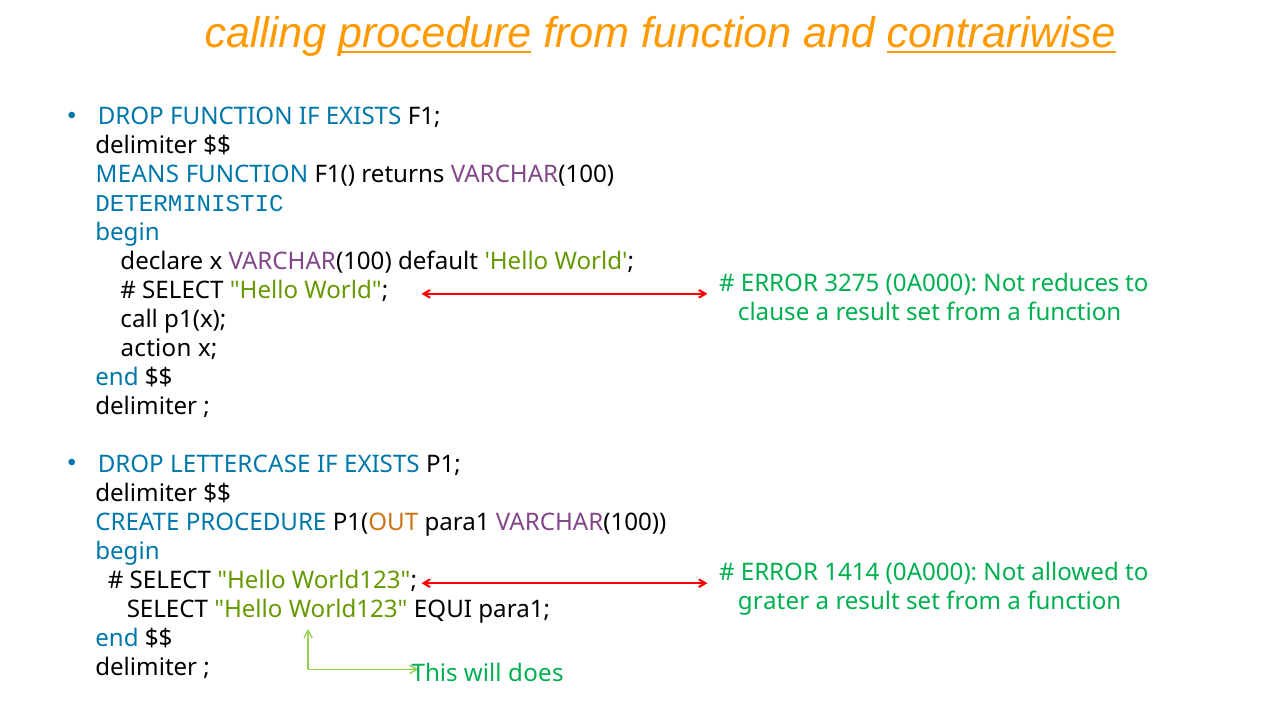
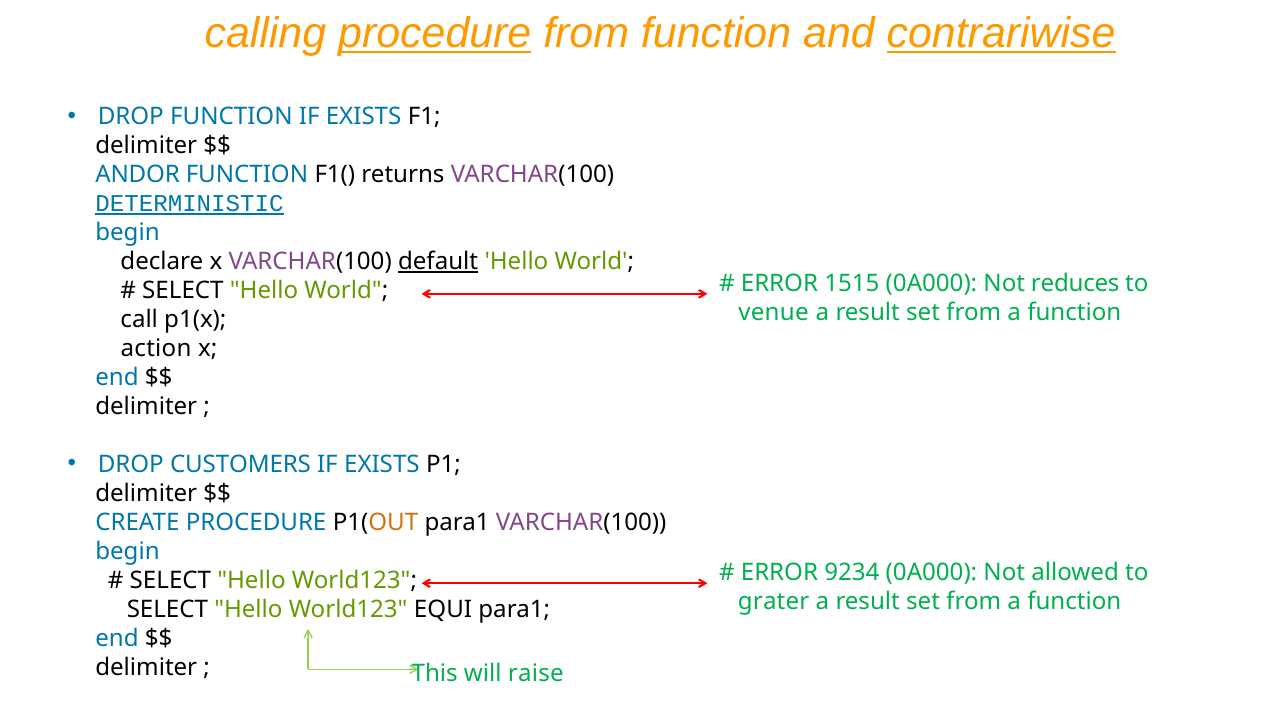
MEANS: MEANS -> ANDOR (138, 175)
DETERMINISTIC underline: none -> present (189, 204)
default underline: none -> present (438, 262)
3275: 3275 -> 1515 (852, 284)
clause: clause -> venue (774, 312)
LETTERCASE: LETTERCASE -> CUSTOMERS (241, 464)
1414: 1414 -> 9234 (852, 573)
does: does -> raise (536, 673)
